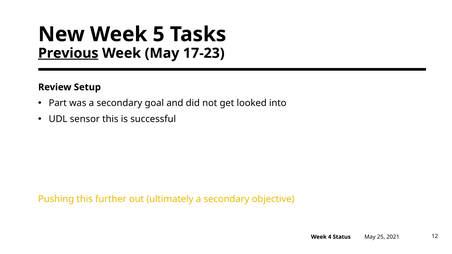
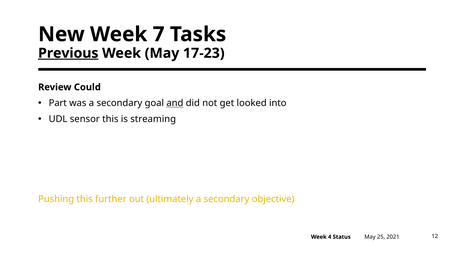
5: 5 -> 7 (159, 34)
Setup: Setup -> Could (87, 87)
and underline: none -> present (175, 103)
successful: successful -> streaming (153, 119)
